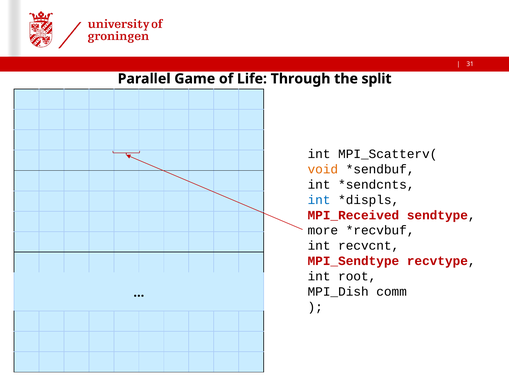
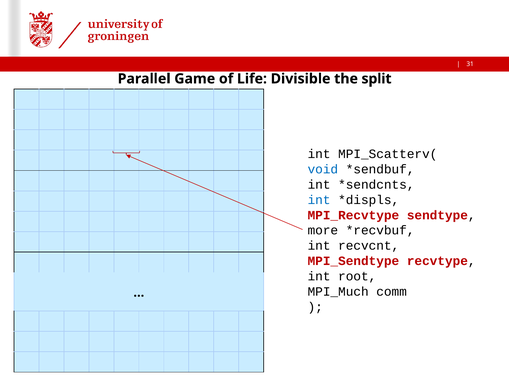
Through: Through -> Divisible (301, 79)
void colour: orange -> blue (323, 169)
MPI_Received: MPI_Received -> MPI_Recvtype (353, 215)
MPI_Dish: MPI_Dish -> MPI_Much (338, 291)
